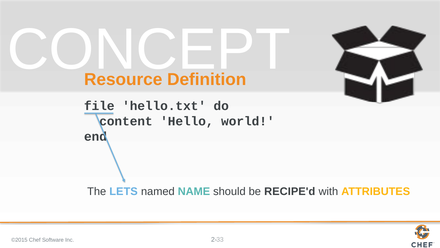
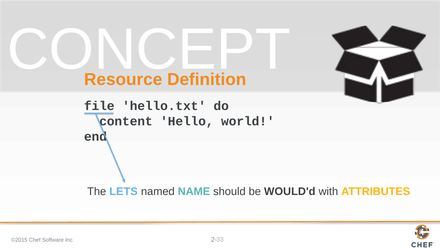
RECIPE'd: RECIPE'd -> WOULD'd (290, 191)
